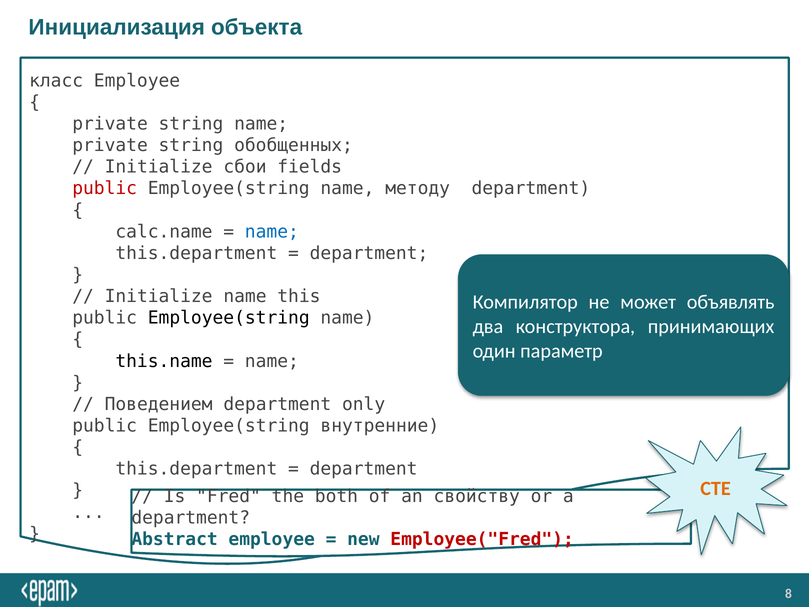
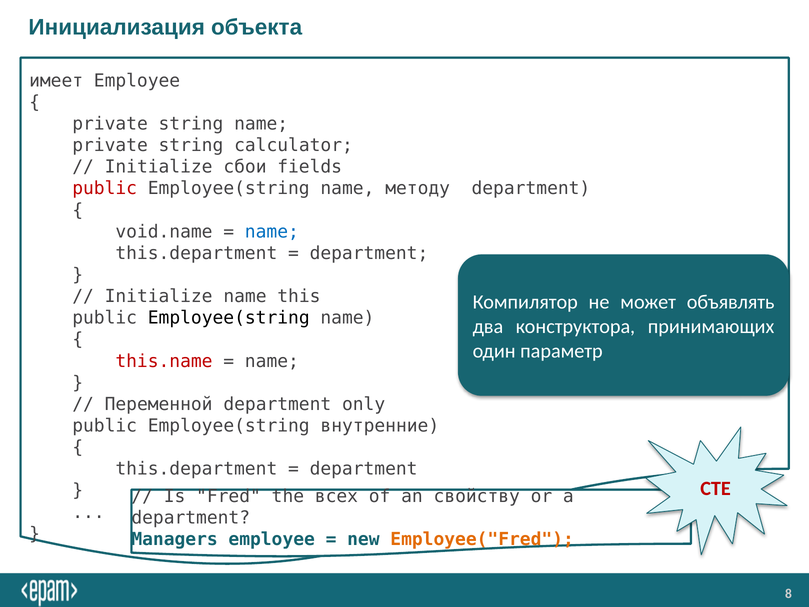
класс: класс -> имеет (56, 81)
обобщенных: обобщенных -> calculator (294, 145)
сalc.name: сalc.name -> void.name (164, 232)
this.name colour: black -> red (164, 361)
Поведением: Поведением -> Переменной (159, 404)
CTE colour: orange -> red (716, 488)
both: both -> всех (336, 496)
Abstract: Abstract -> Managers (175, 539)
Employee("Fred colour: red -> orange (482, 539)
